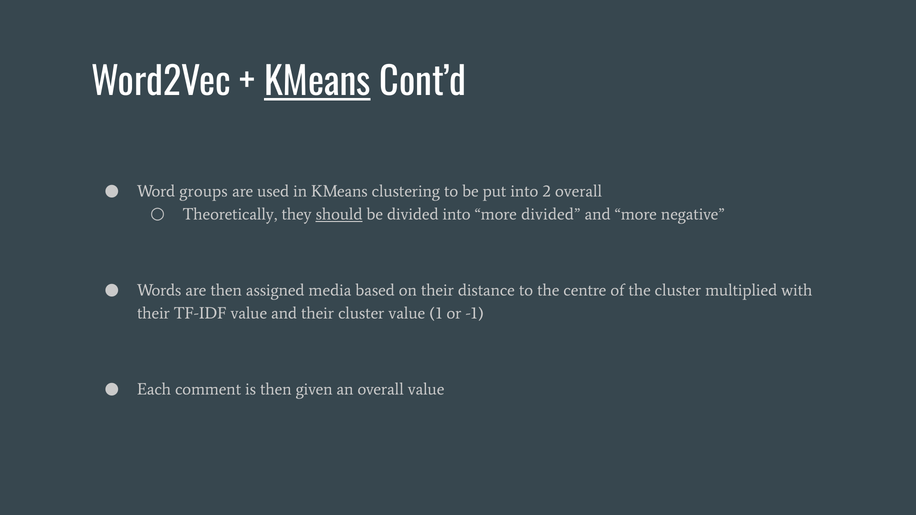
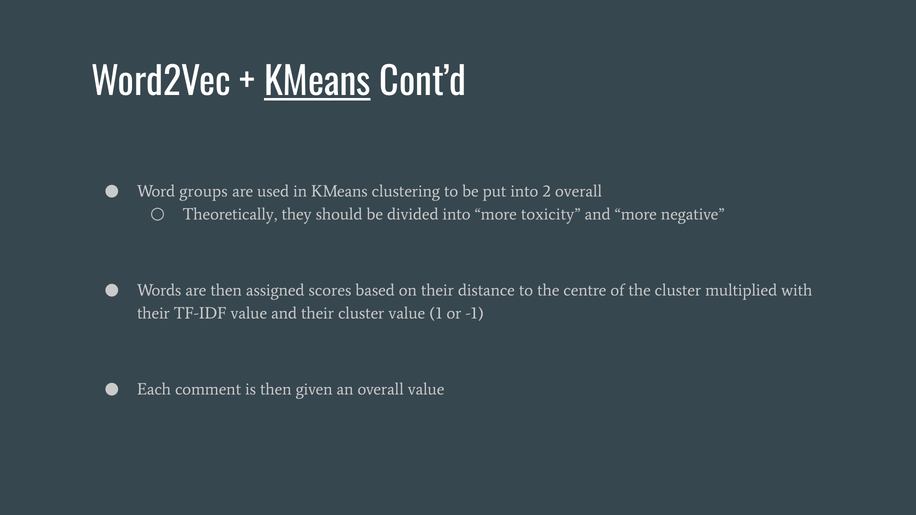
should underline: present -> none (339, 214)
more divided: divided -> toxicity (551, 214)
media: media -> scores (330, 290)
